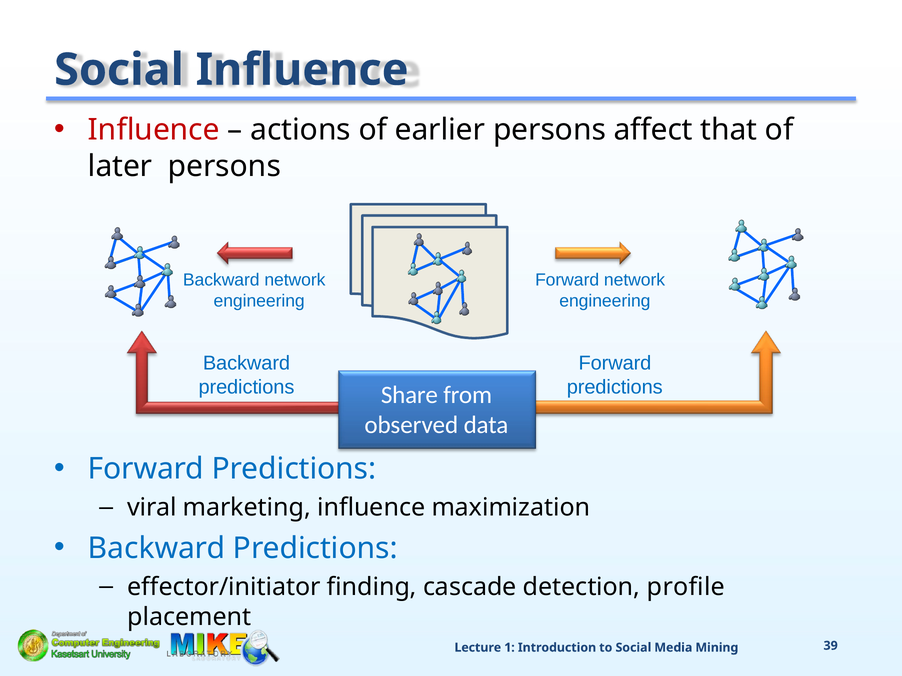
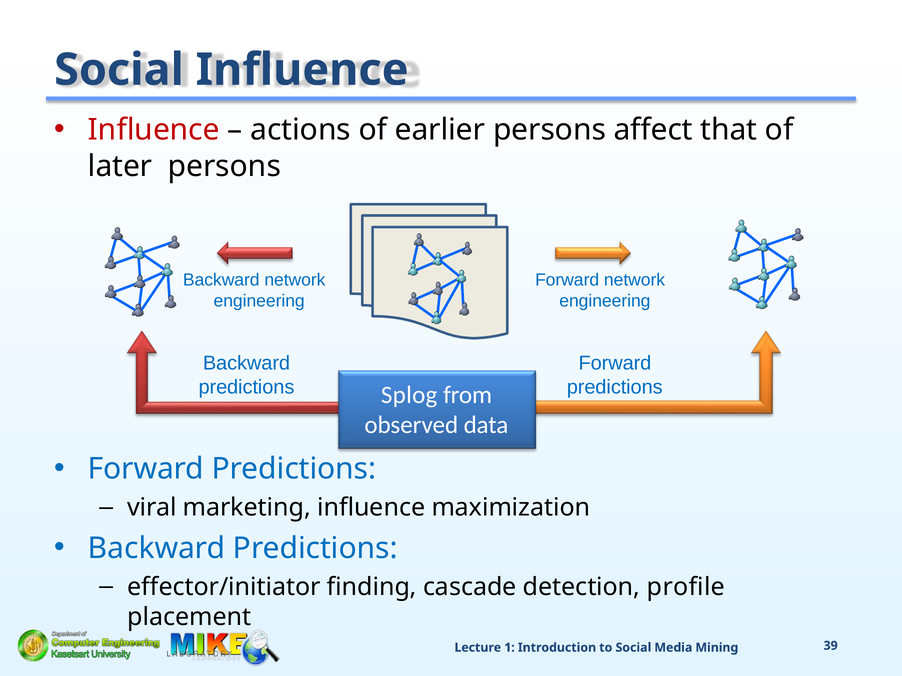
Share: Share -> Splog (409, 395)
